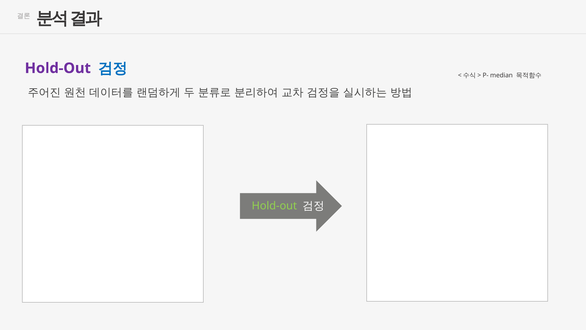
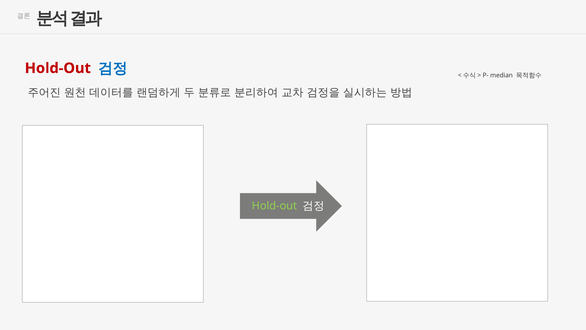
Hold-Out colour: purple -> red (58, 68)
